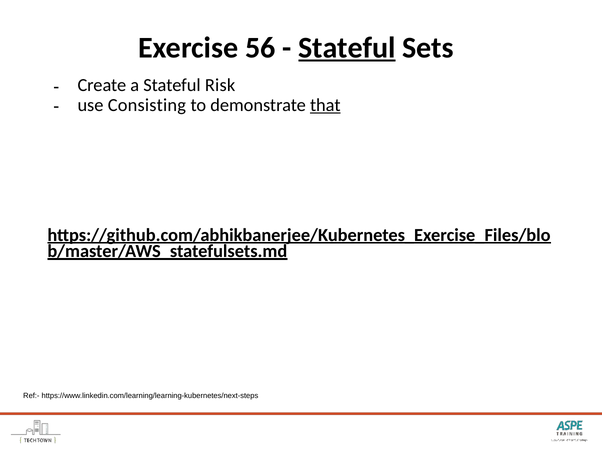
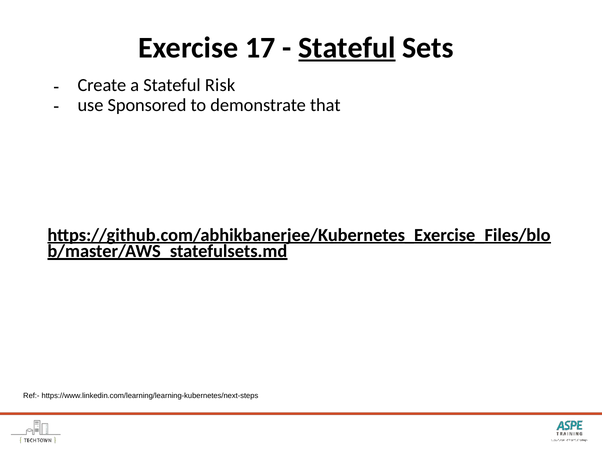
56: 56 -> 17 (260, 48)
Consisting: Consisting -> Sponsored (147, 105)
that underline: present -> none (325, 105)
